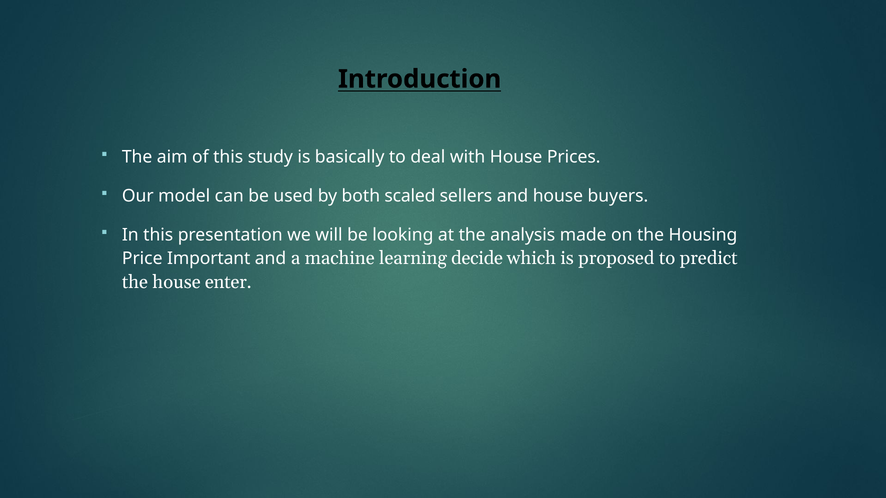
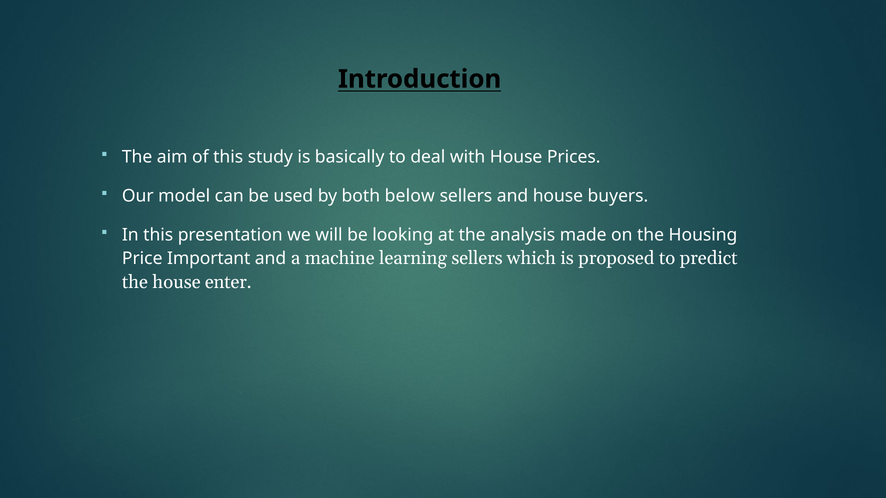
scaled: scaled -> below (410, 196)
learning decide: decide -> sellers (477, 258)
